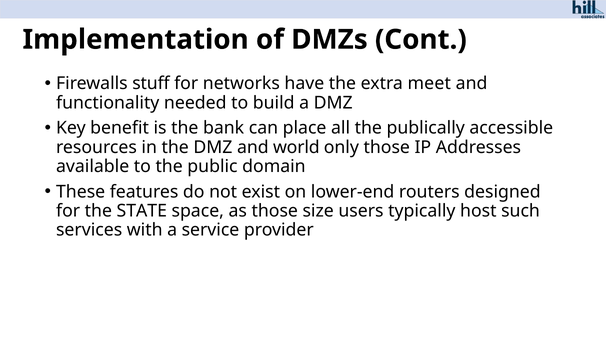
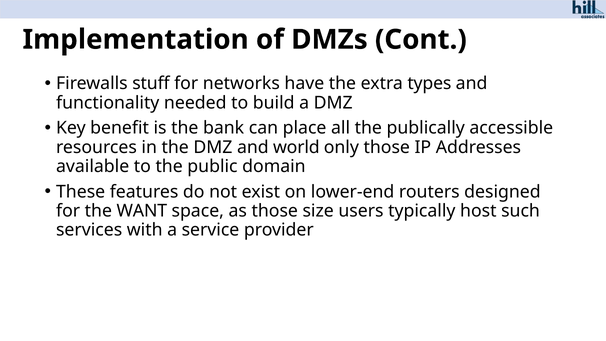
meet: meet -> types (429, 84)
STATE: STATE -> WANT (142, 211)
